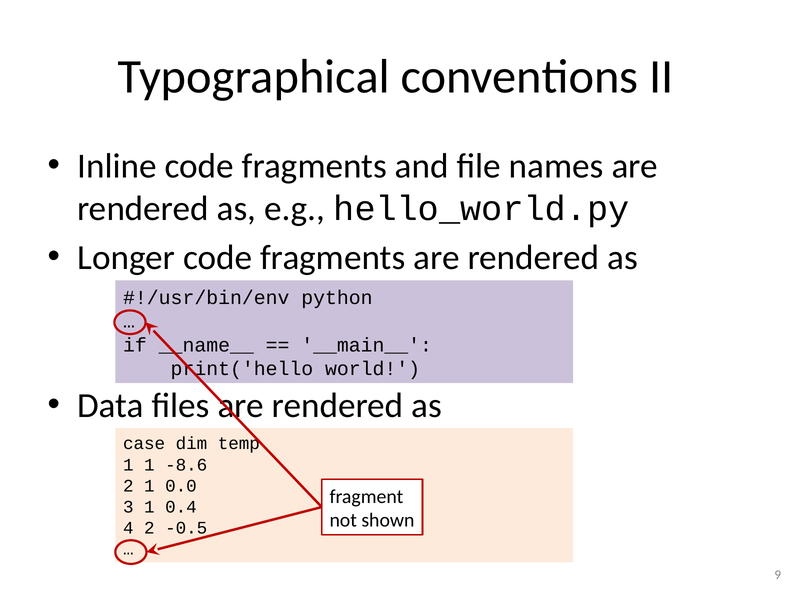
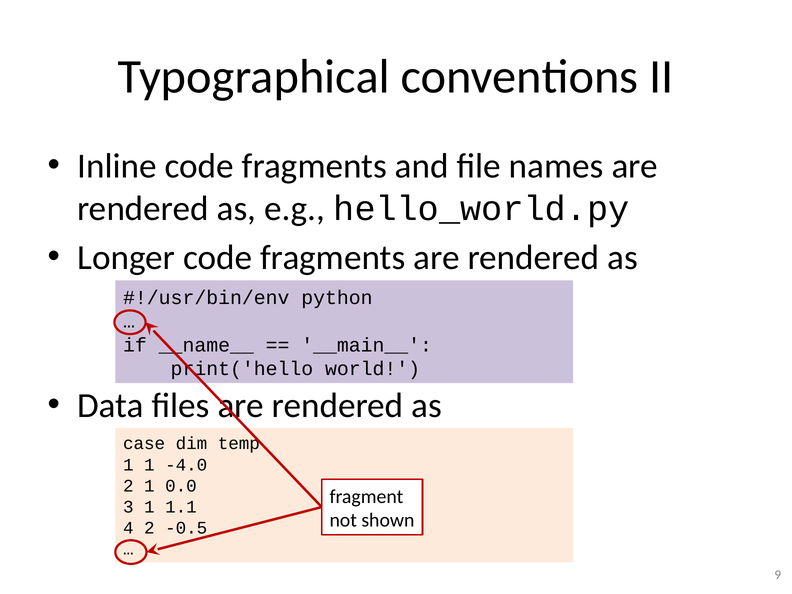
-8.6: -8.6 -> -4.0 (186, 465)
0.4: 0.4 -> 1.1 (181, 507)
